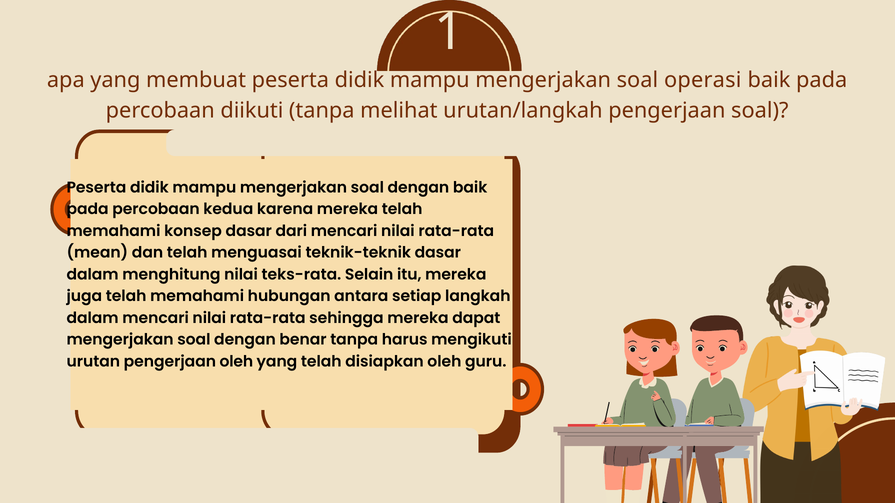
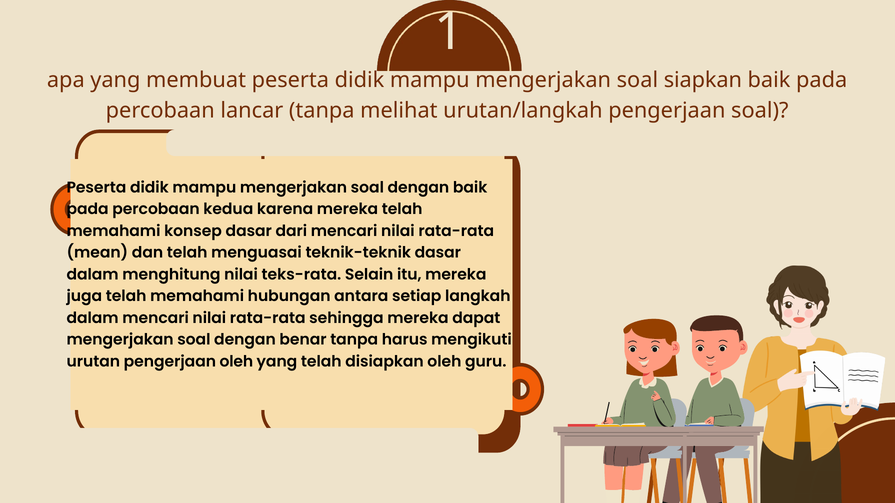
operasi: operasi -> siapkan (703, 80)
diikuti: diikuti -> lancar (252, 111)
